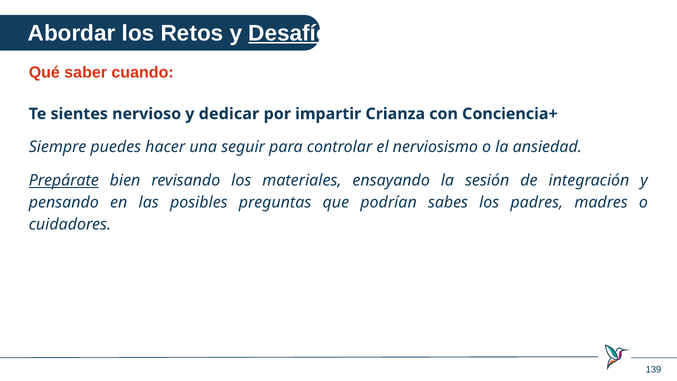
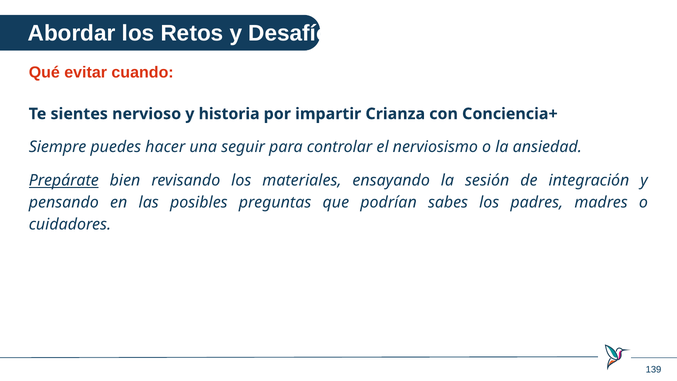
Desafíos underline: present -> none (295, 33)
saber: saber -> evitar (86, 73)
dedicar: dedicar -> historia (229, 114)
